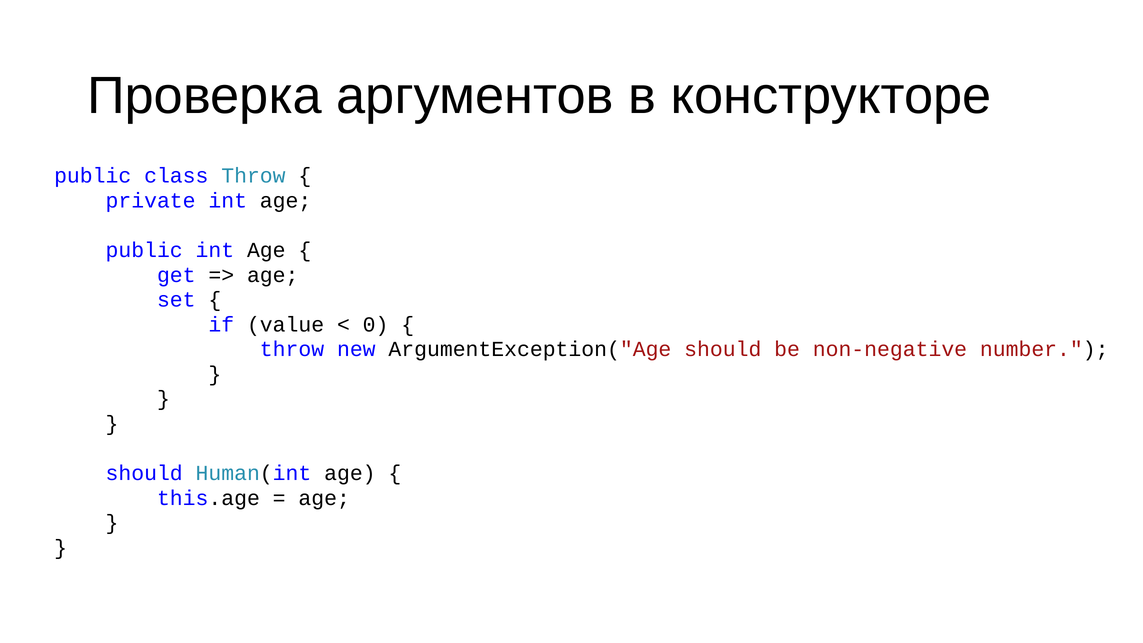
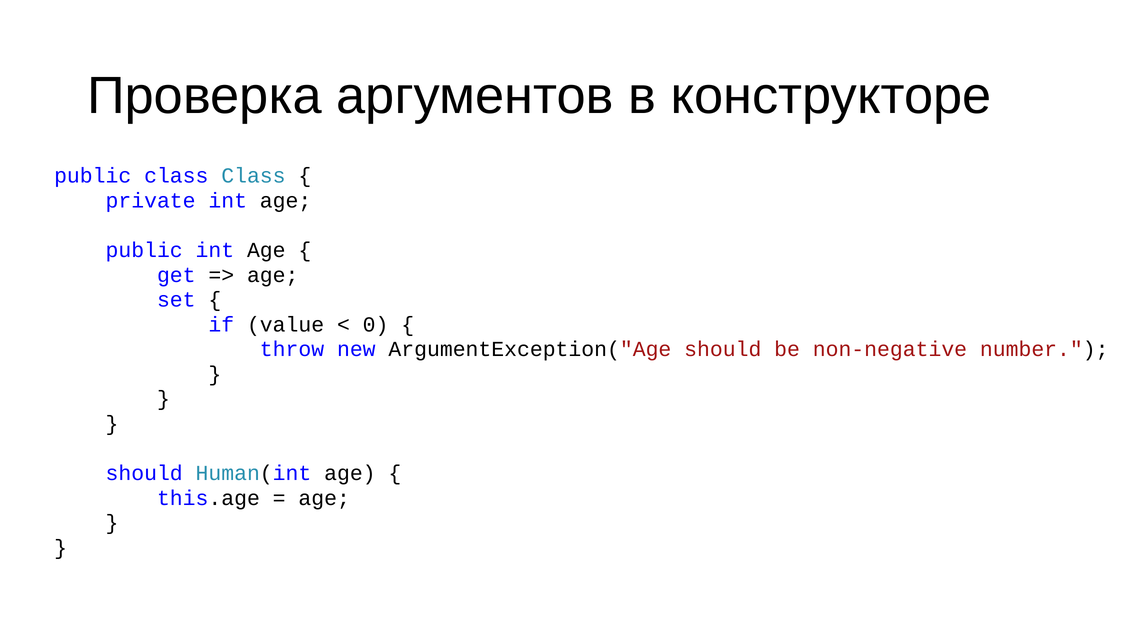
class Throw: Throw -> Class (253, 176)
